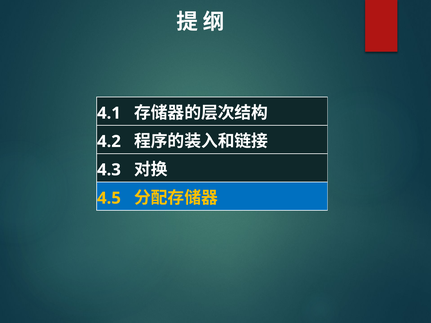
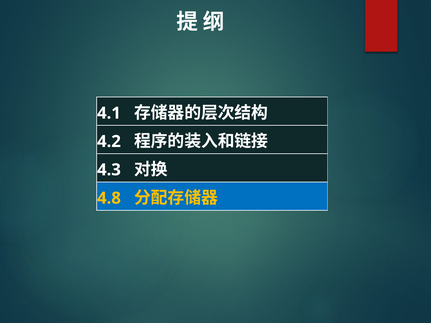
4.5: 4.5 -> 4.8 (109, 198)
